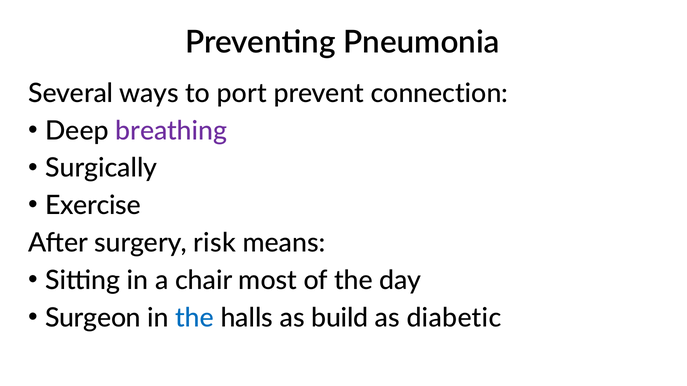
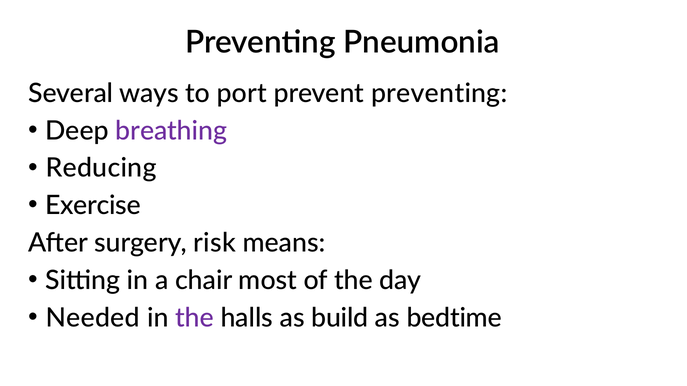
prevent connection: connection -> preventing (439, 94)
Surgically: Surgically -> Reducing (101, 168)
Surgeon: Surgeon -> Needed (93, 318)
the colour: blue -> purple (194, 318)
diabetic: diabetic -> bedtime (454, 318)
